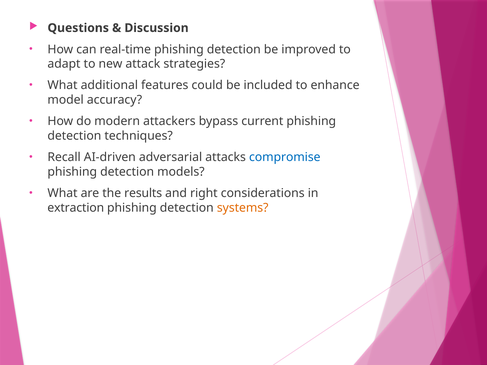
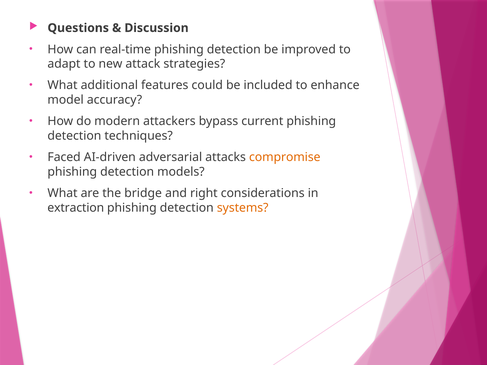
Recall: Recall -> Faced (64, 157)
compromise colour: blue -> orange (285, 157)
results: results -> bridge (143, 193)
